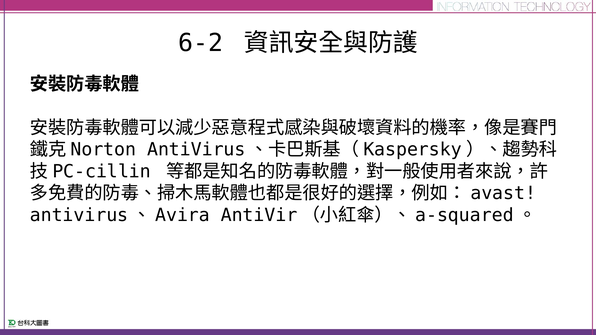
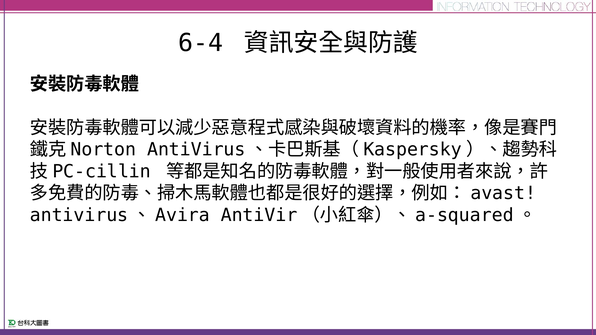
6-2: 6-2 -> 6-4 (201, 43)
